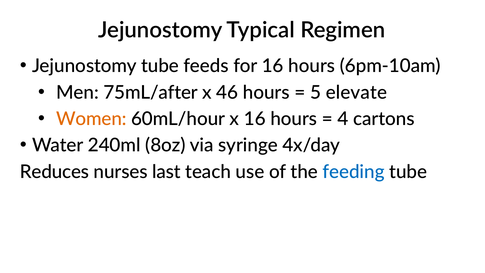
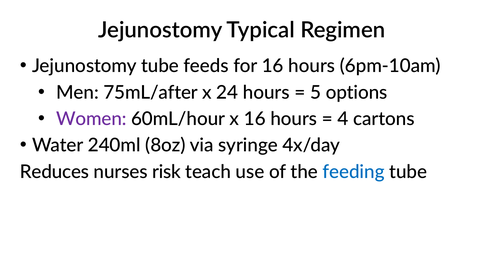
46: 46 -> 24 (227, 92)
elevate: elevate -> options (357, 92)
Women colour: orange -> purple (91, 119)
last: last -> risk (166, 172)
